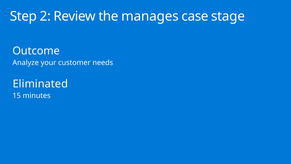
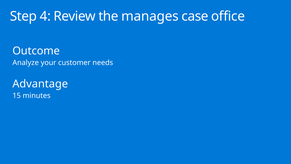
2: 2 -> 4 (45, 16)
stage: stage -> office (228, 16)
Eliminated: Eliminated -> Advantage (40, 84)
